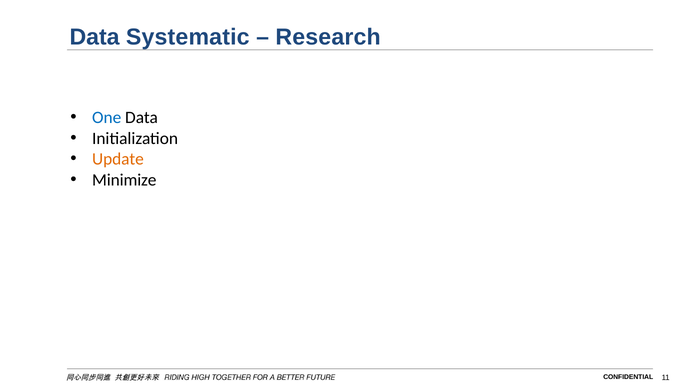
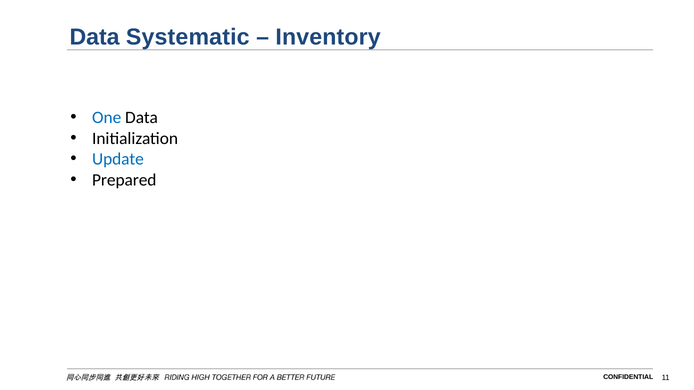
Research: Research -> Inventory (328, 37)
Update colour: orange -> blue (118, 159)
Minimize: Minimize -> Prepared (124, 180)
